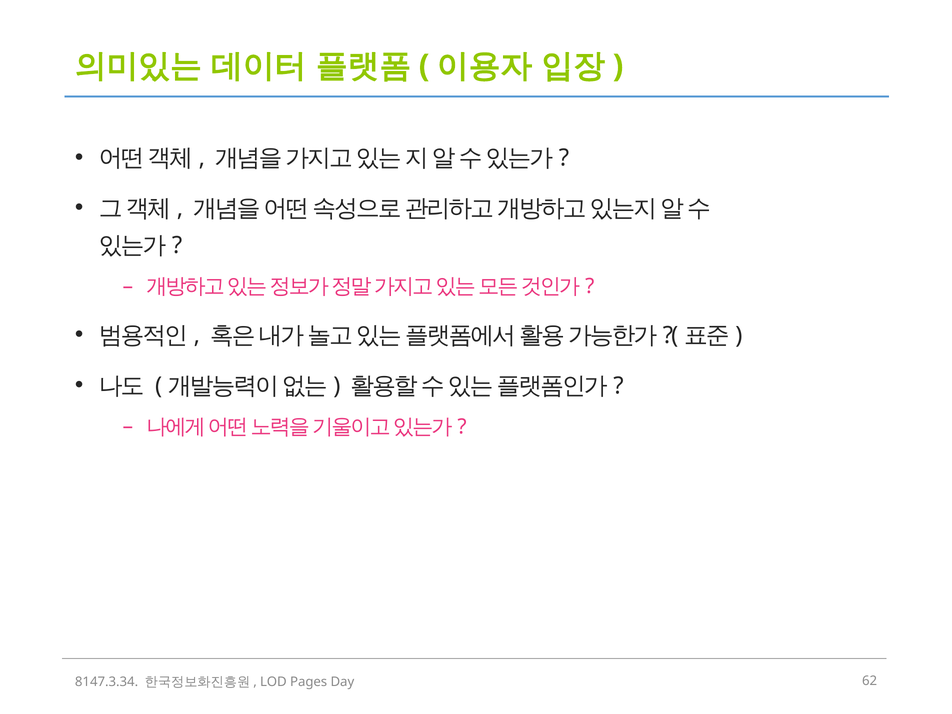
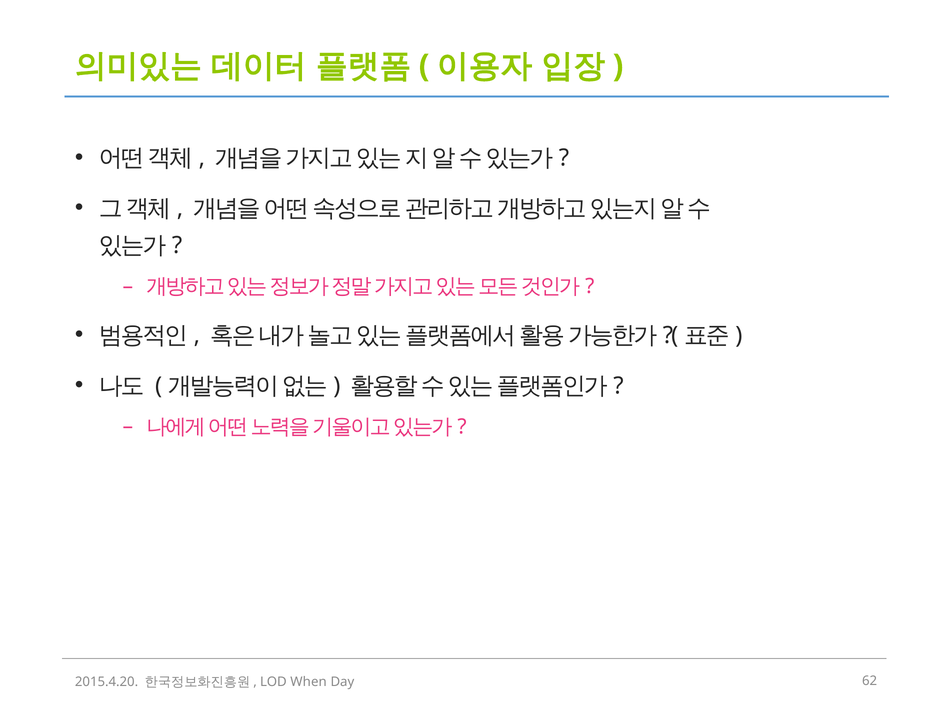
8147.3.34: 8147.3.34 -> 2015.4.20 (107, 682)
Pages: Pages -> When (309, 682)
